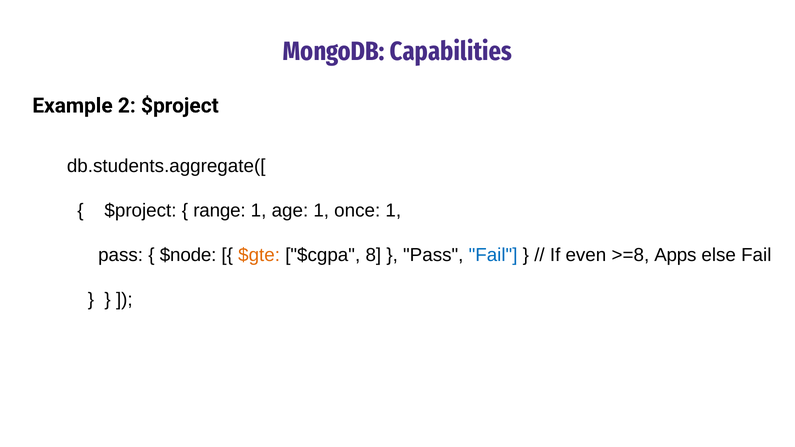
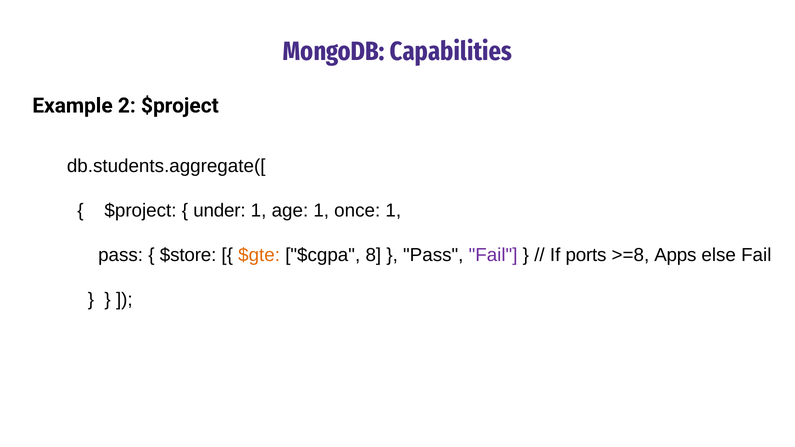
range: range -> under (219, 211)
$node: $node -> $store (188, 255)
Fail colour: blue -> purple (493, 255)
even: even -> ports (586, 255)
